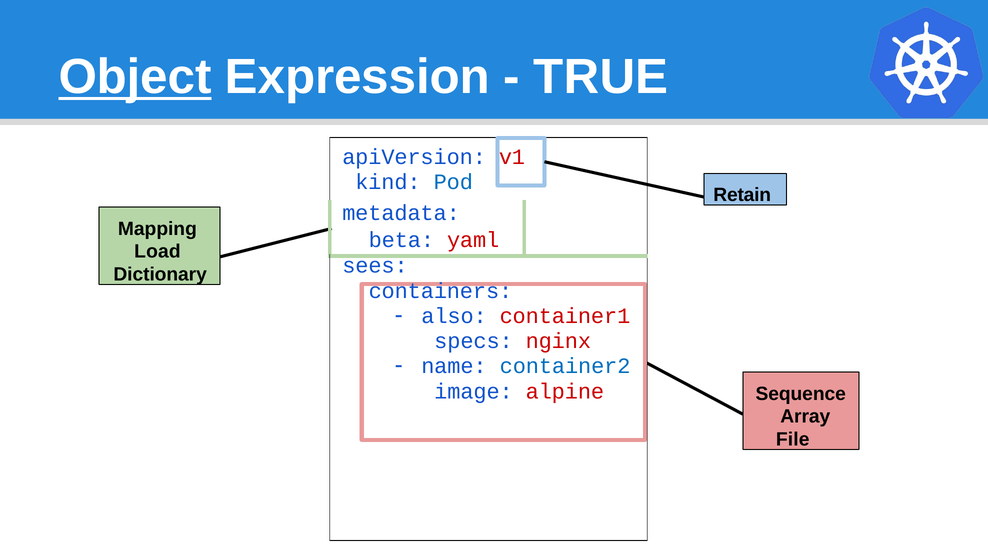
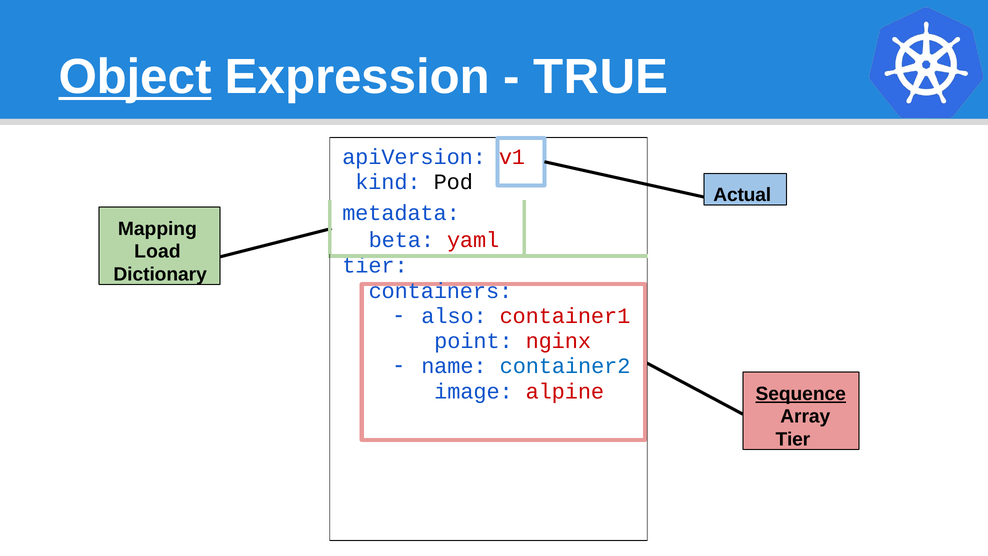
Pod colour: blue -> black (453, 182)
Retain: Retain -> Actual (742, 195)
sees: sees -> tier (375, 266)
specs: specs -> point (474, 341)
Sequence underline: none -> present (801, 394)
File: File -> Tier (793, 439)
